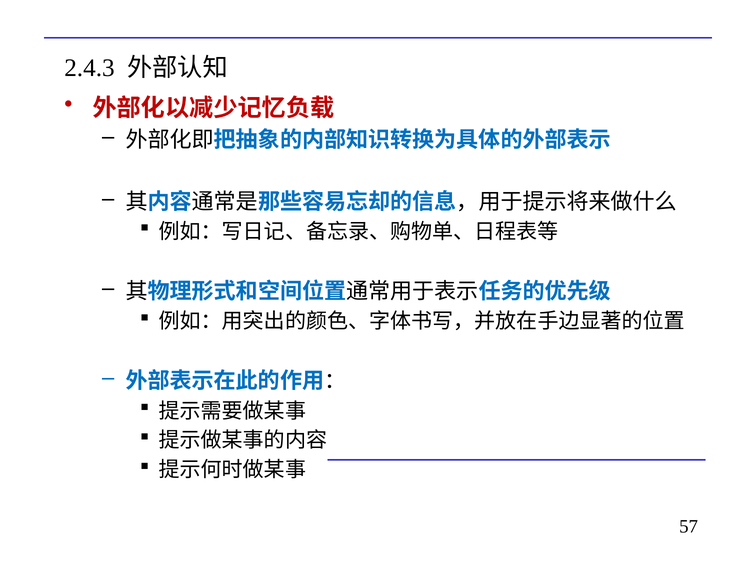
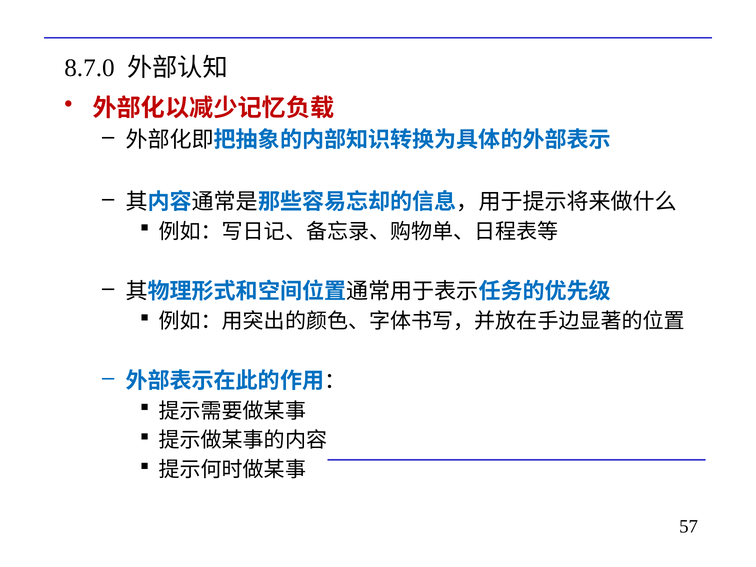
2.4.3: 2.4.3 -> 8.7.0 (89, 68)
